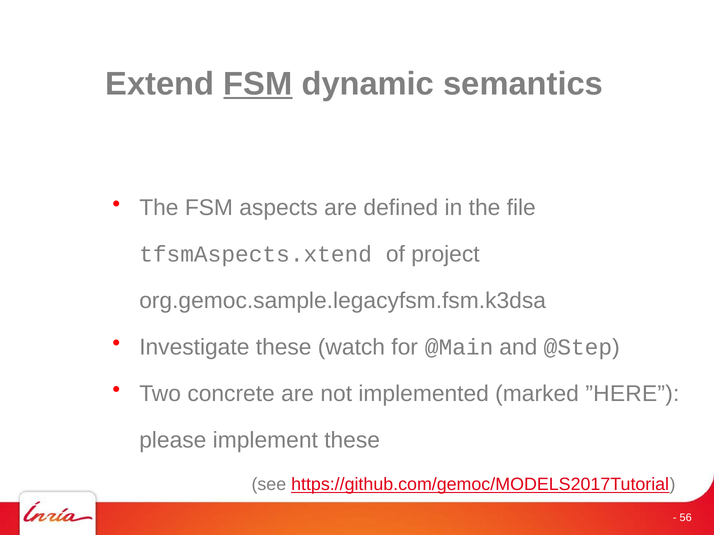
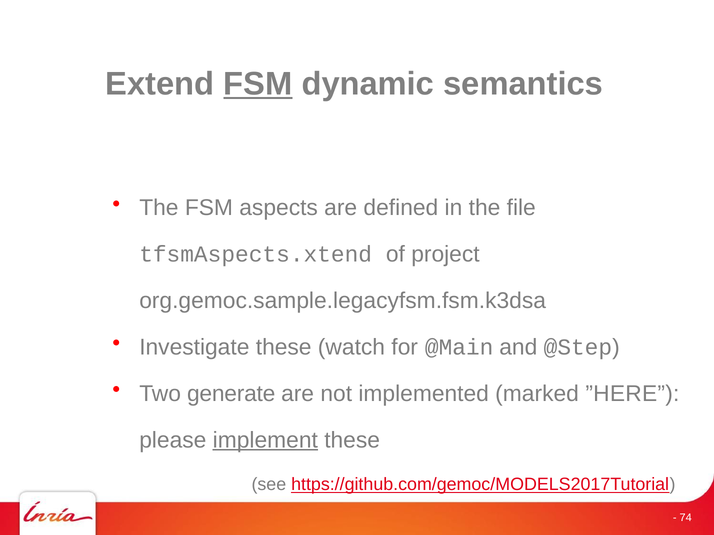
concrete: concrete -> generate (231, 394)
implement underline: none -> present (265, 440)
56: 56 -> 74 (686, 518)
